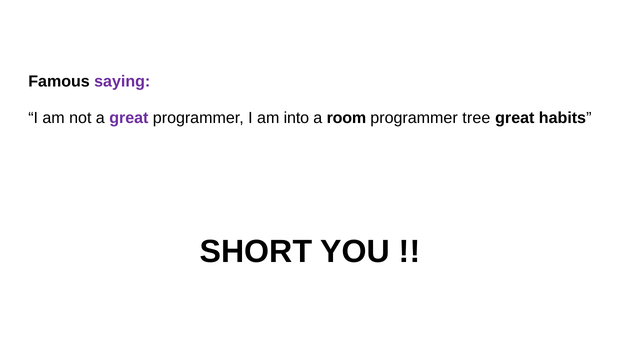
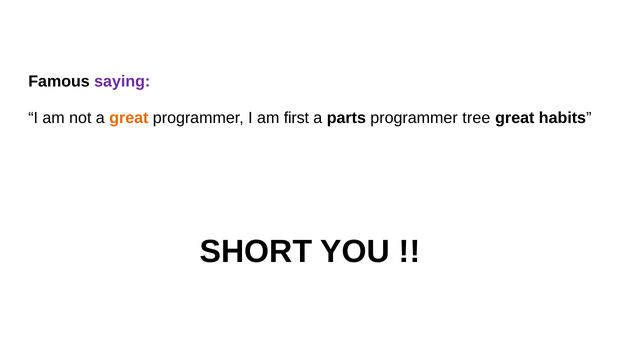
great colour: purple -> orange (129, 118)
into: into -> first (296, 118)
room: room -> parts (346, 118)
